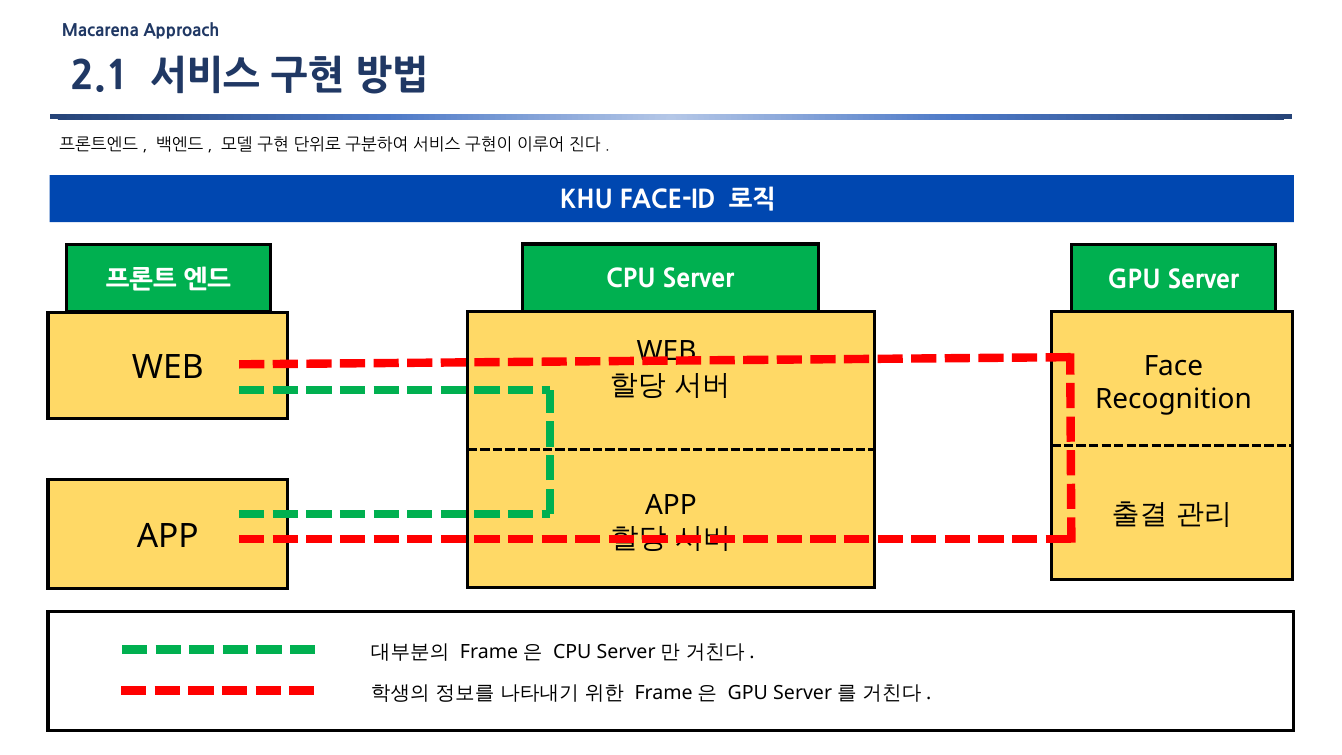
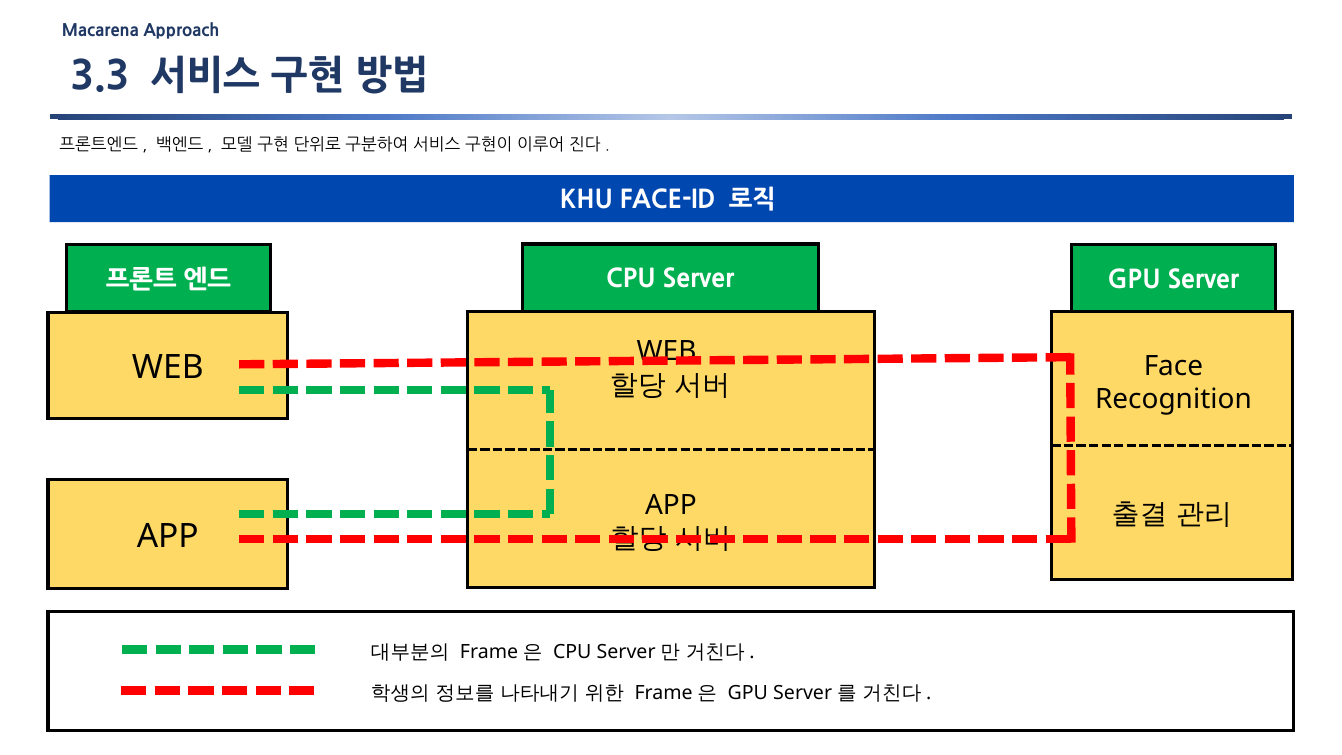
2.1: 2.1 -> 3.3 (100, 76)
